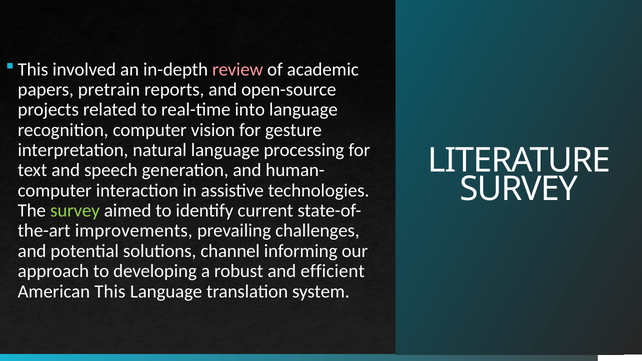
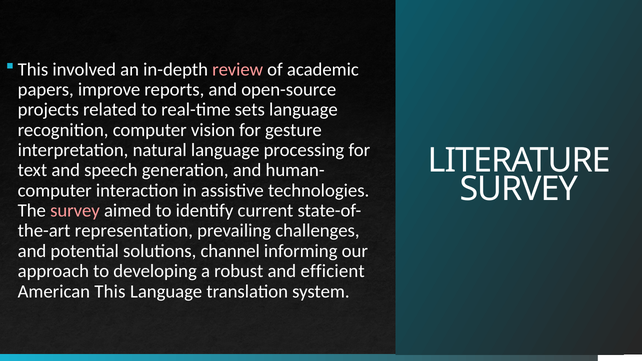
pretrain: pretrain -> improve (109, 90)
into: into -> sets (250, 110)
survey colour: light green -> pink (75, 211)
improvements: improvements -> representation (134, 231)
